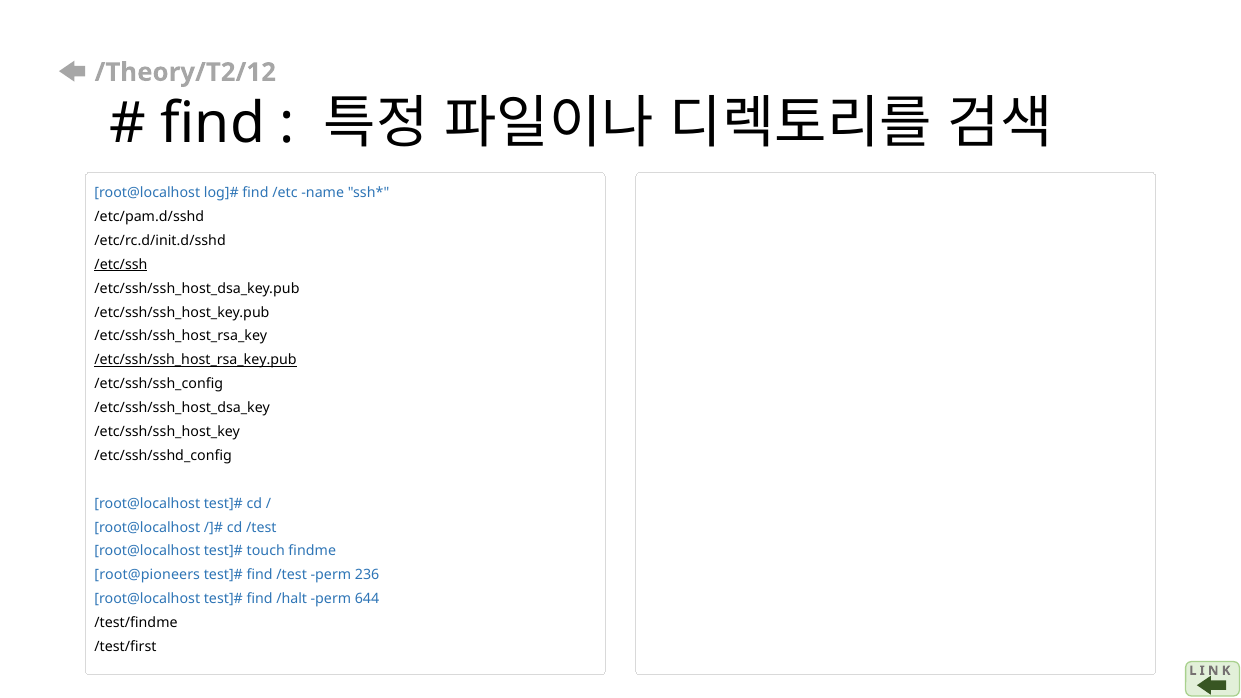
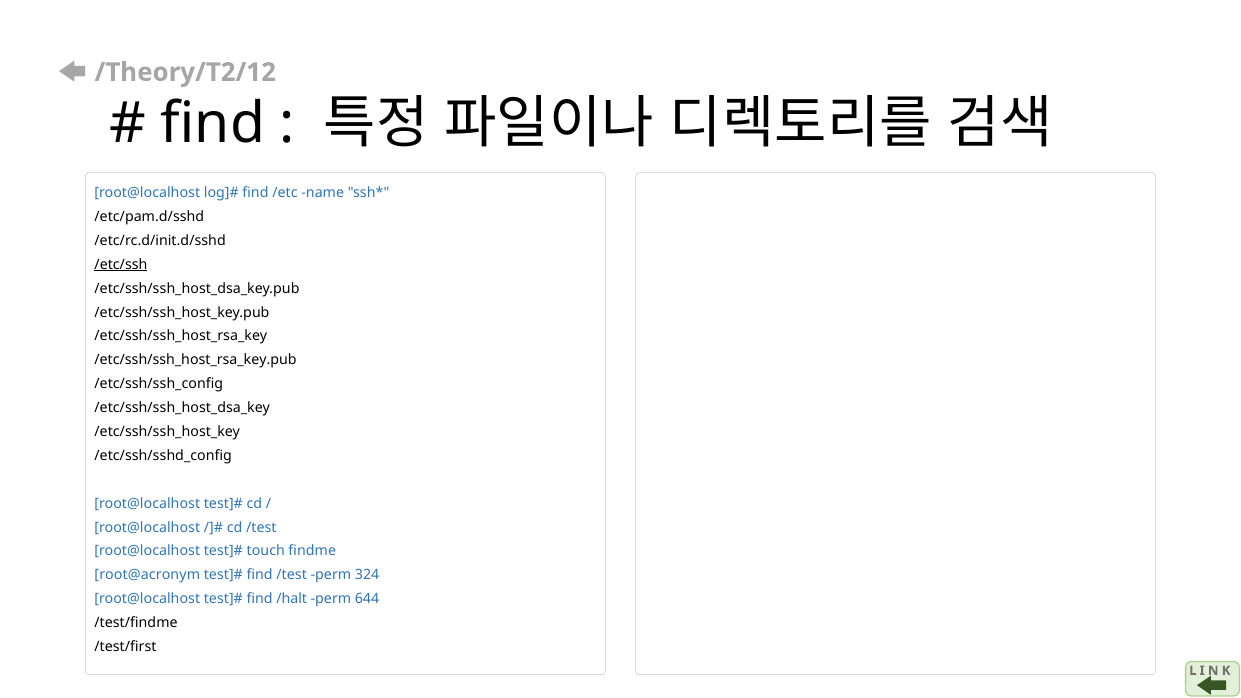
/etc/ssh/ssh_host_rsa_key.pub underline: present -> none (196, 360)
root@pioneers: root@pioneers -> root@acronym (147, 575)
236: 236 -> 324 (367, 575)
